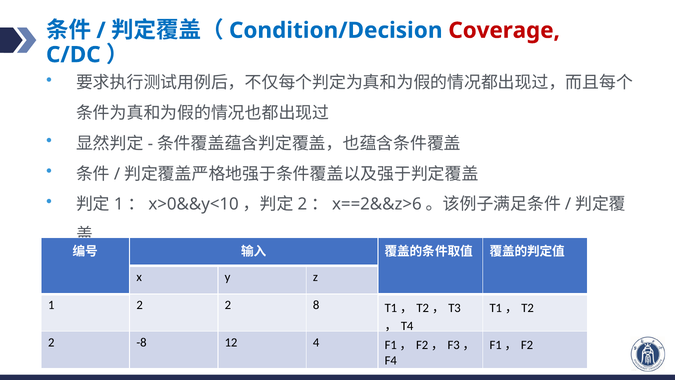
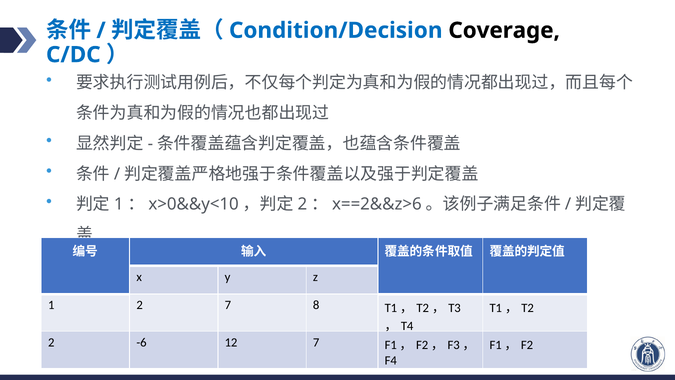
Coverage colour: red -> black (504, 30)
2 2: 2 -> 7 (228, 305)
-8: -8 -> -6 (142, 342)
12 4: 4 -> 7 (316, 342)
